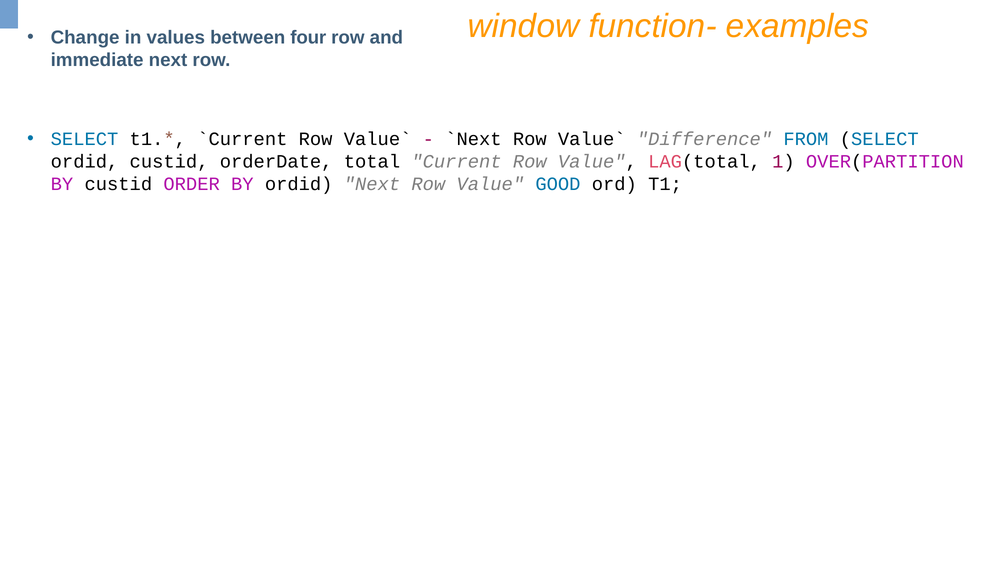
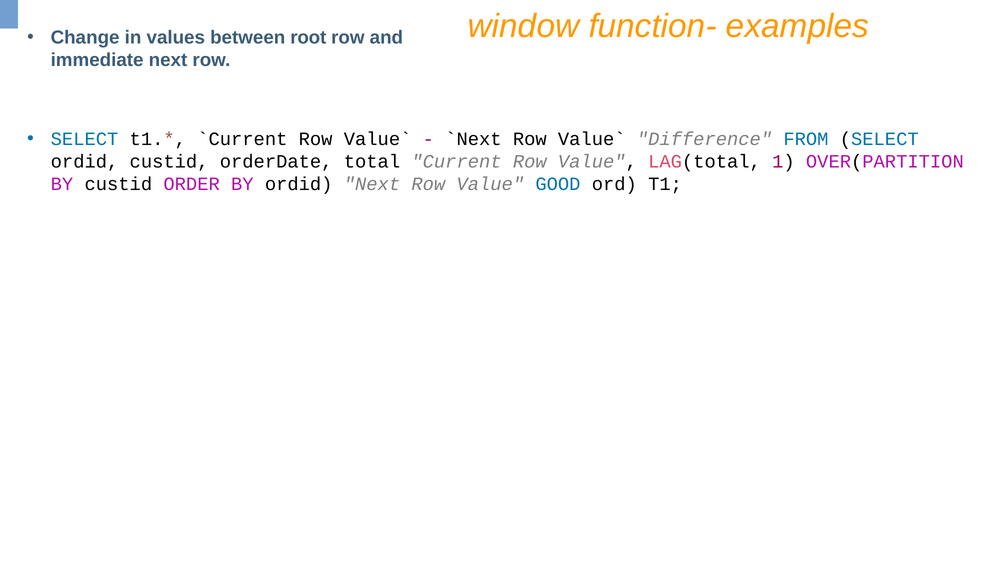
four: four -> root (308, 38)
